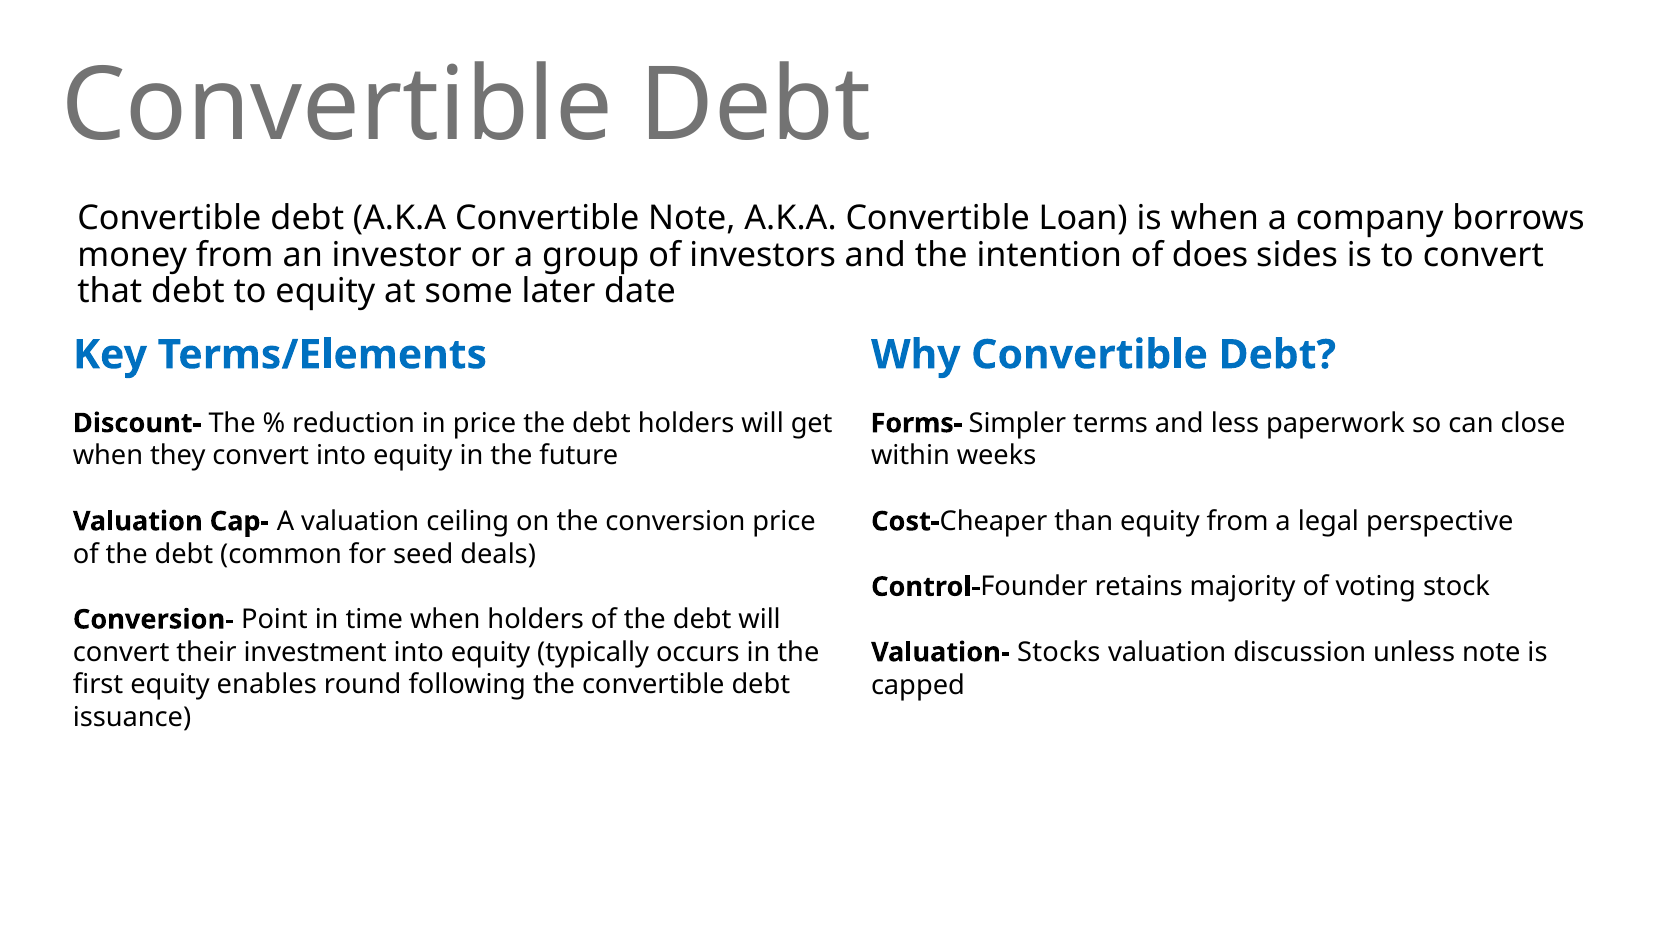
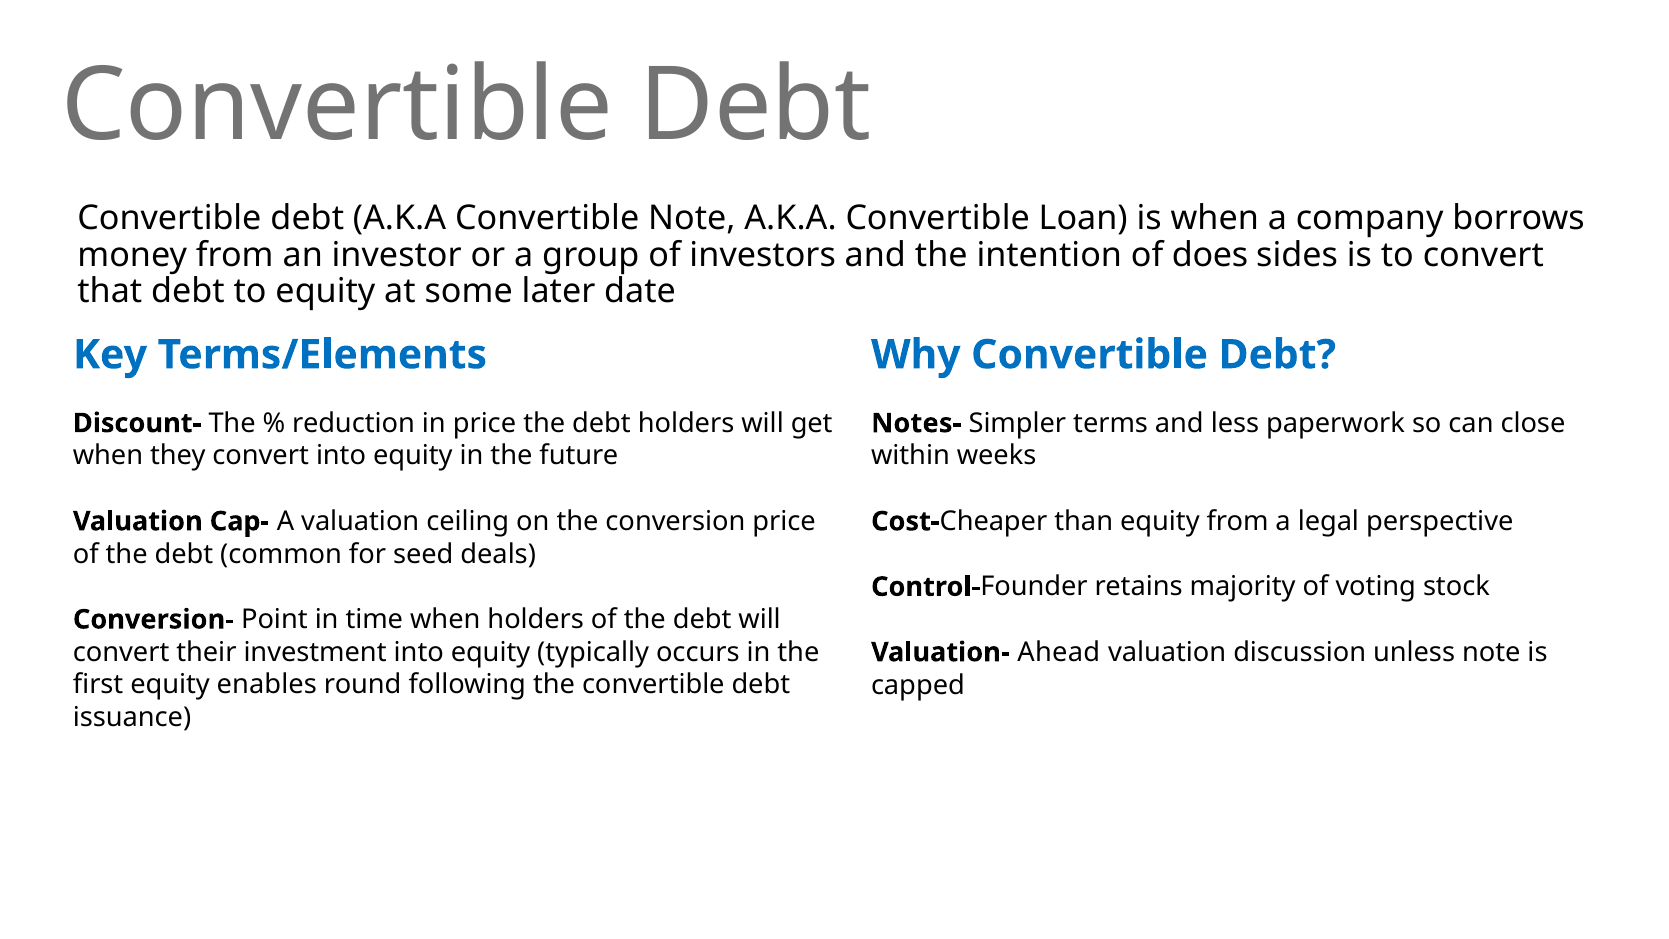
Forms-: Forms- -> Notes- (916, 423)
Stocks: Stocks -> Ahead (1059, 652)
